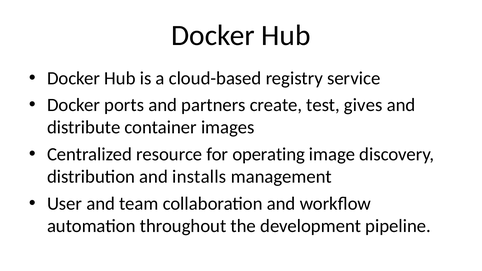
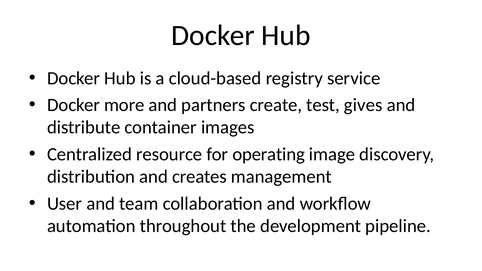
ports: ports -> more (124, 105)
installs: installs -> creates (199, 177)
